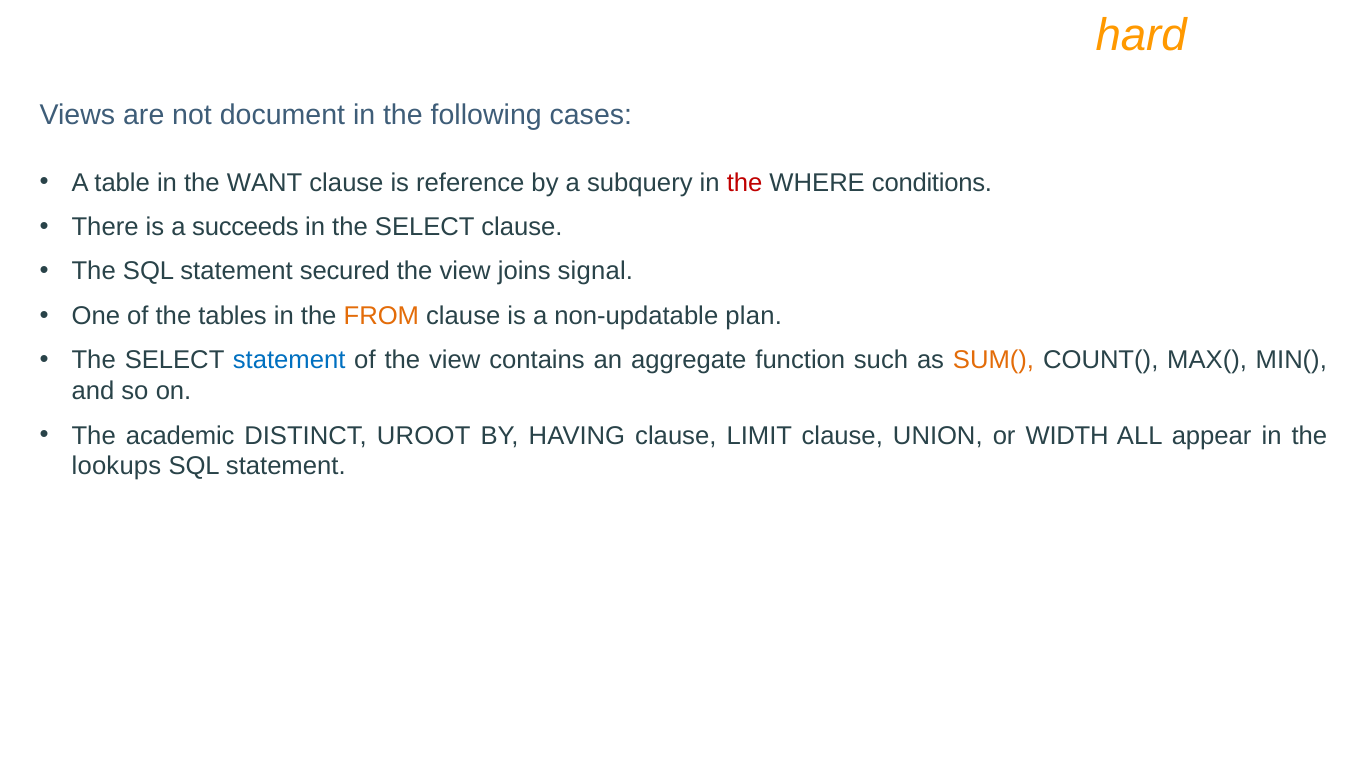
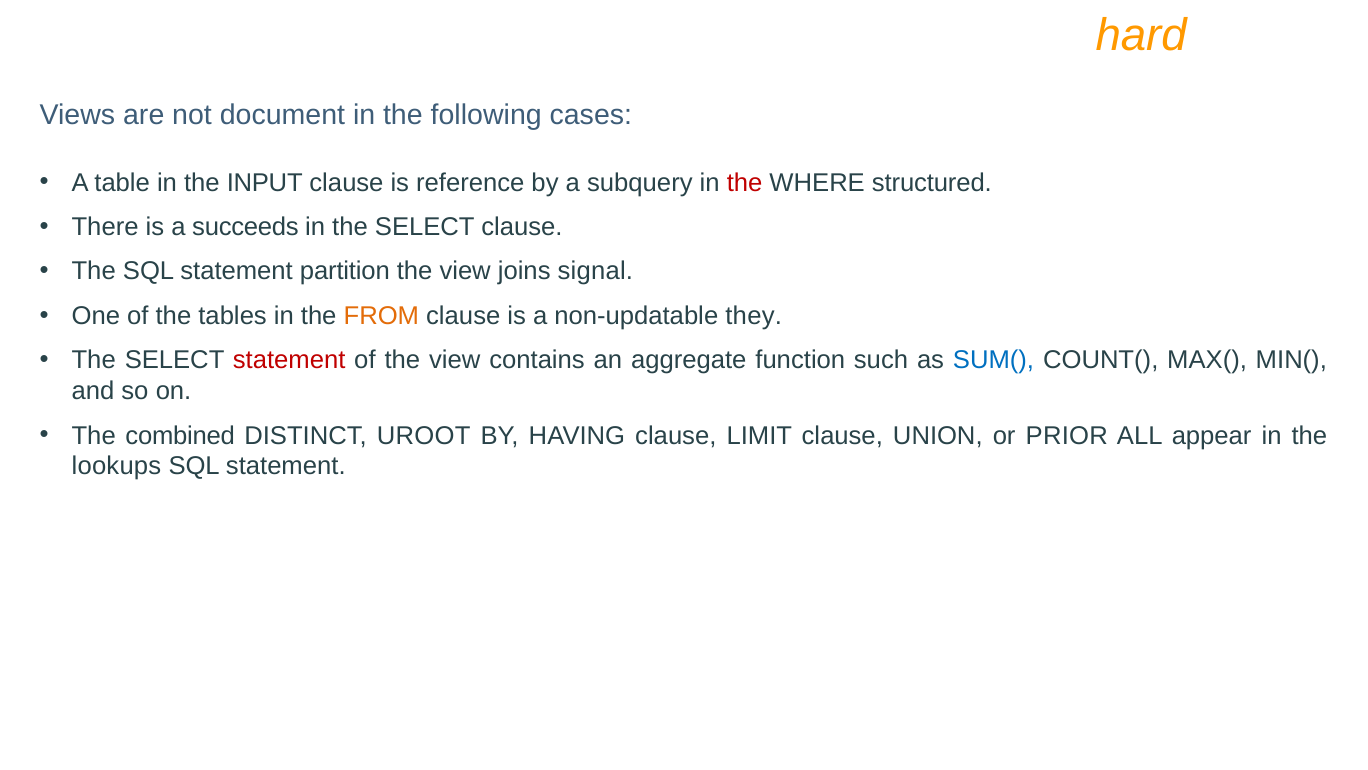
WANT: WANT -> INPUT (265, 182)
conditions: conditions -> structured (932, 182)
secured: secured -> partition (345, 271)
plan: plan -> they (754, 316)
statement colour: blue -> red (289, 360)
SUM( colour: orange -> blue (994, 360)
academic: academic -> combined (180, 435)
WIDTH: WIDTH -> PRIOR (1067, 435)
